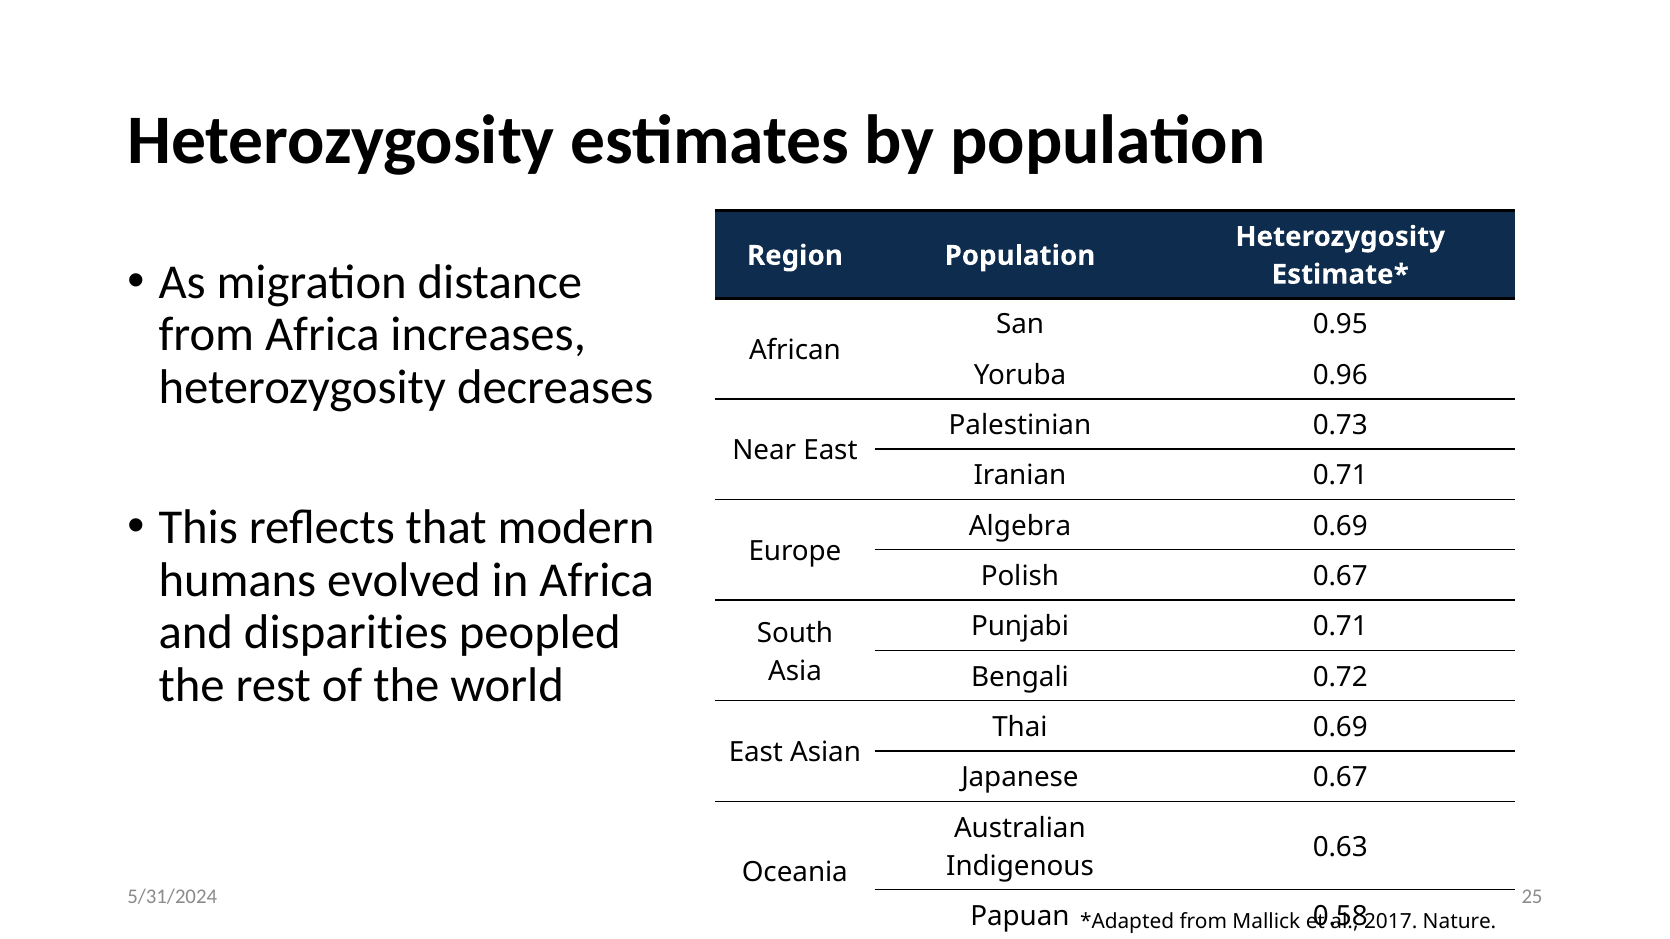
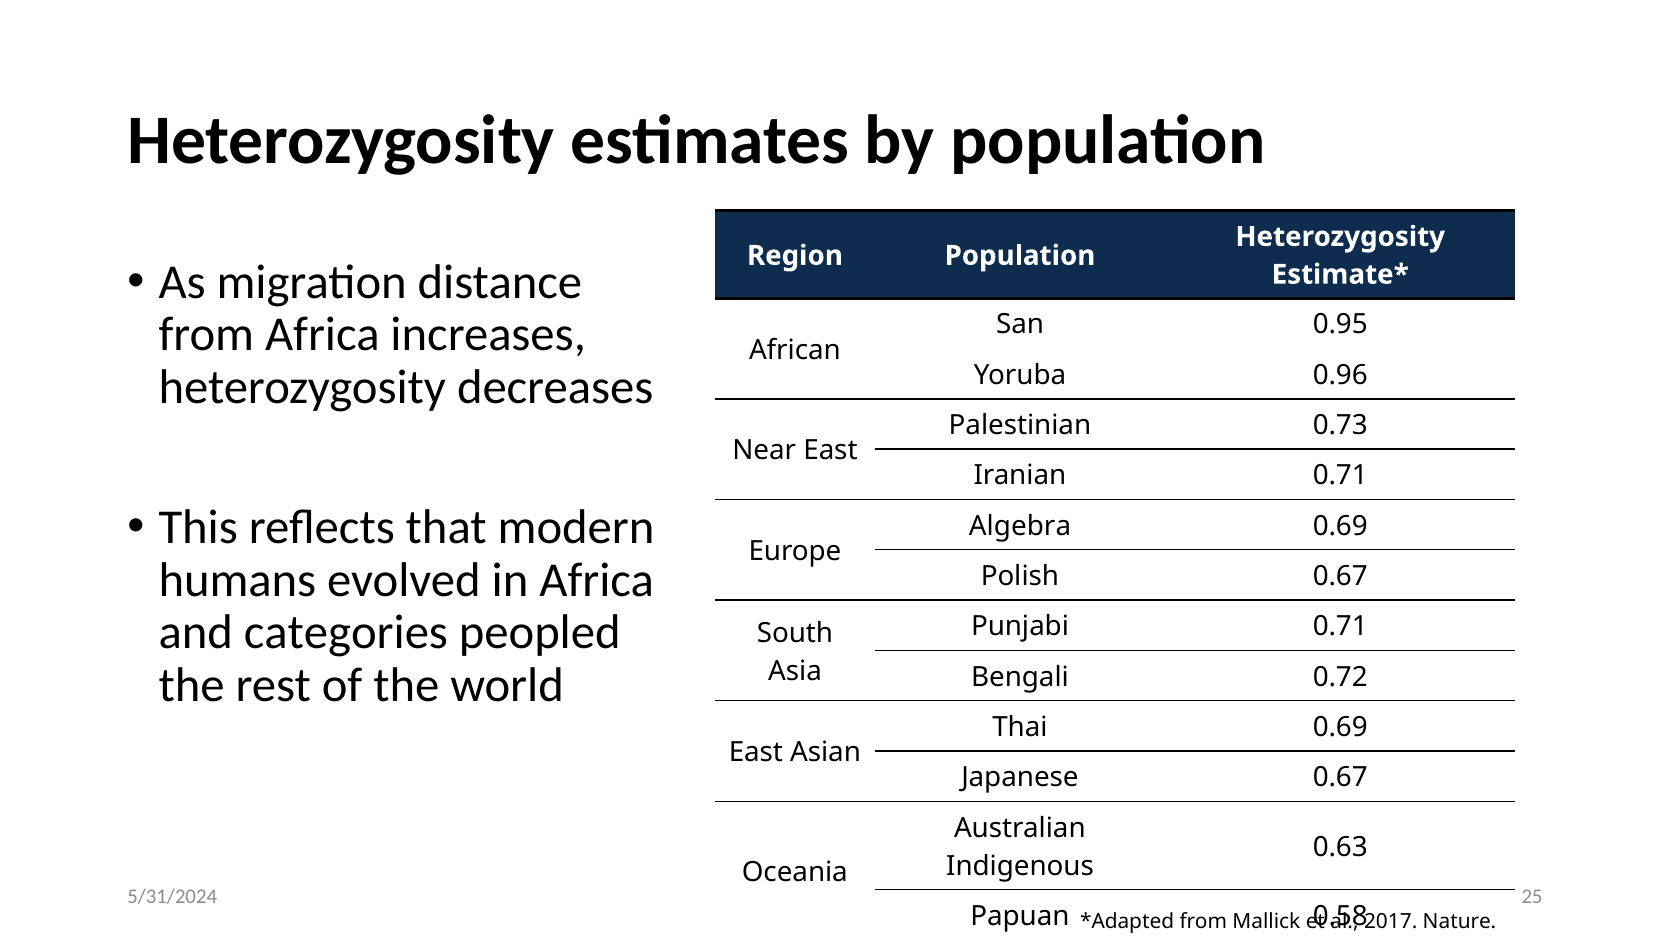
disparities: disparities -> categories (346, 633)
